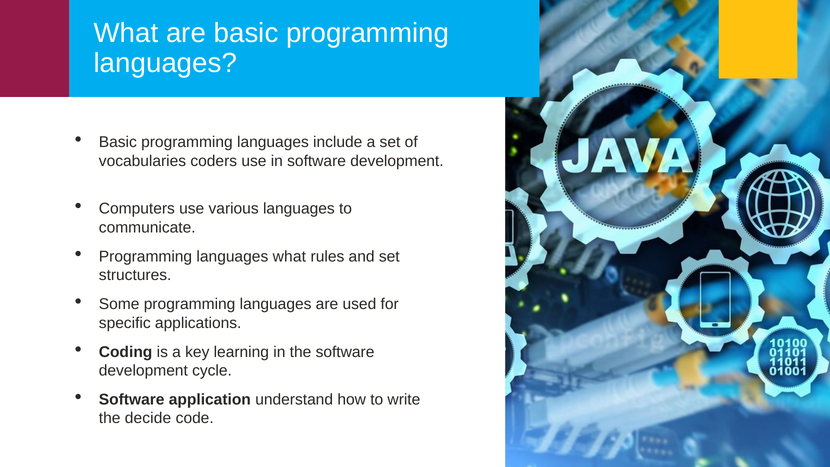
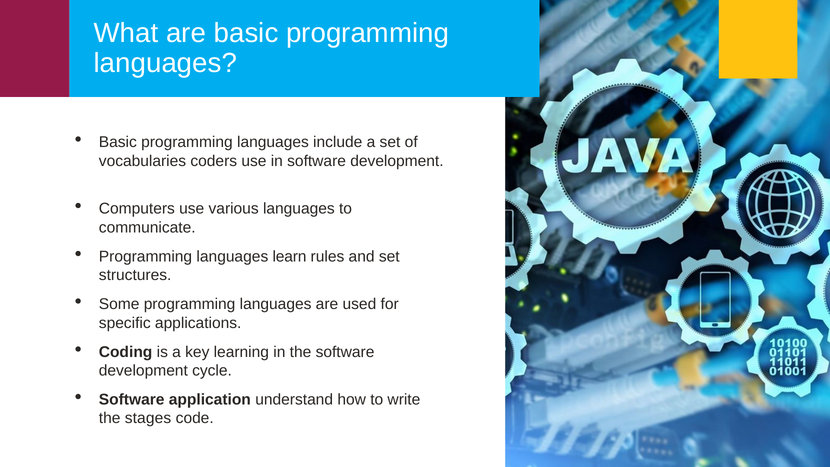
languages what: what -> learn (289, 256)
decide: decide -> stages (148, 418)
